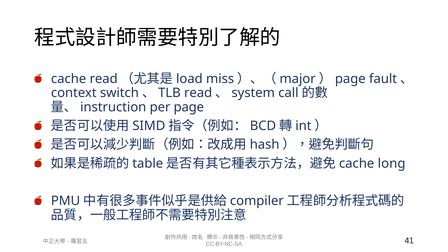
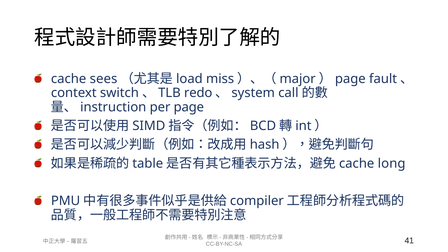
cache read: read -> sees (104, 79)
read: read -> redo (198, 93)
